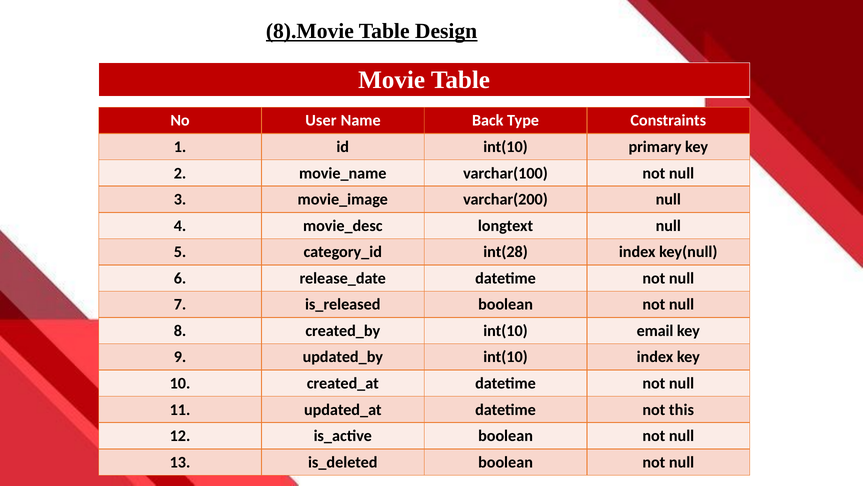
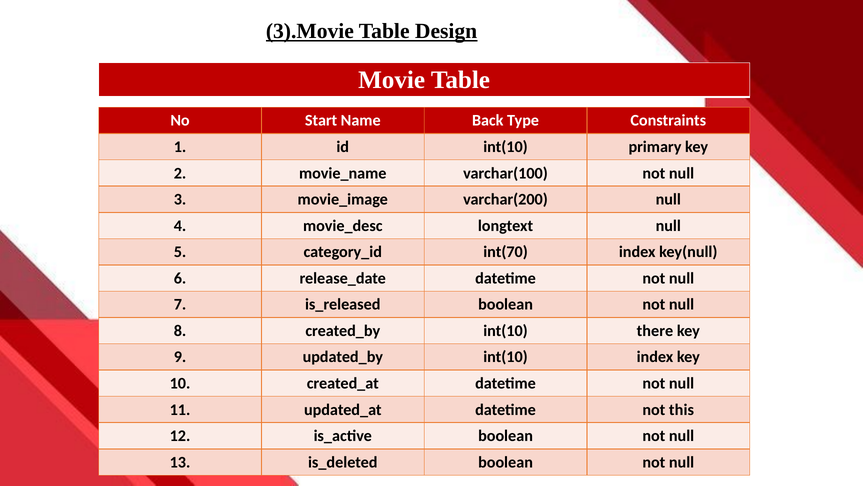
8).Movie: 8).Movie -> 3).Movie (310, 31)
User: User -> Start (321, 120)
int(28: int(28 -> int(70 (506, 252)
email: email -> there (655, 330)
